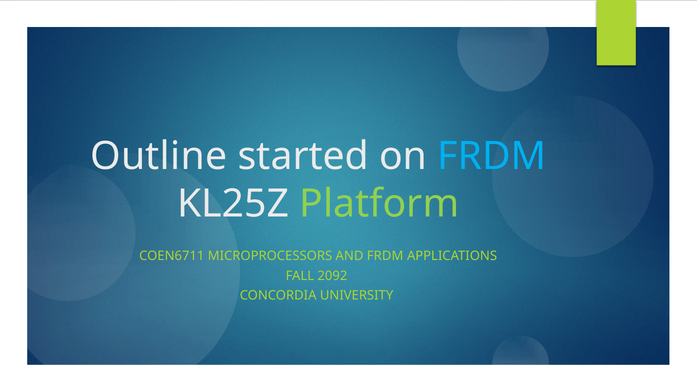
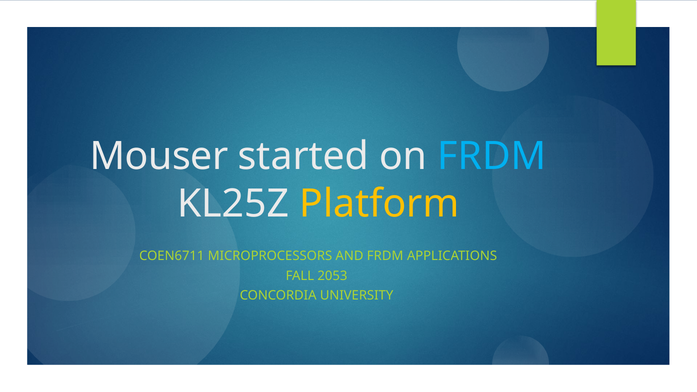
Outline: Outline -> Mouser (159, 157)
Platform colour: light green -> yellow (379, 204)
2092: 2092 -> 2053 (332, 276)
